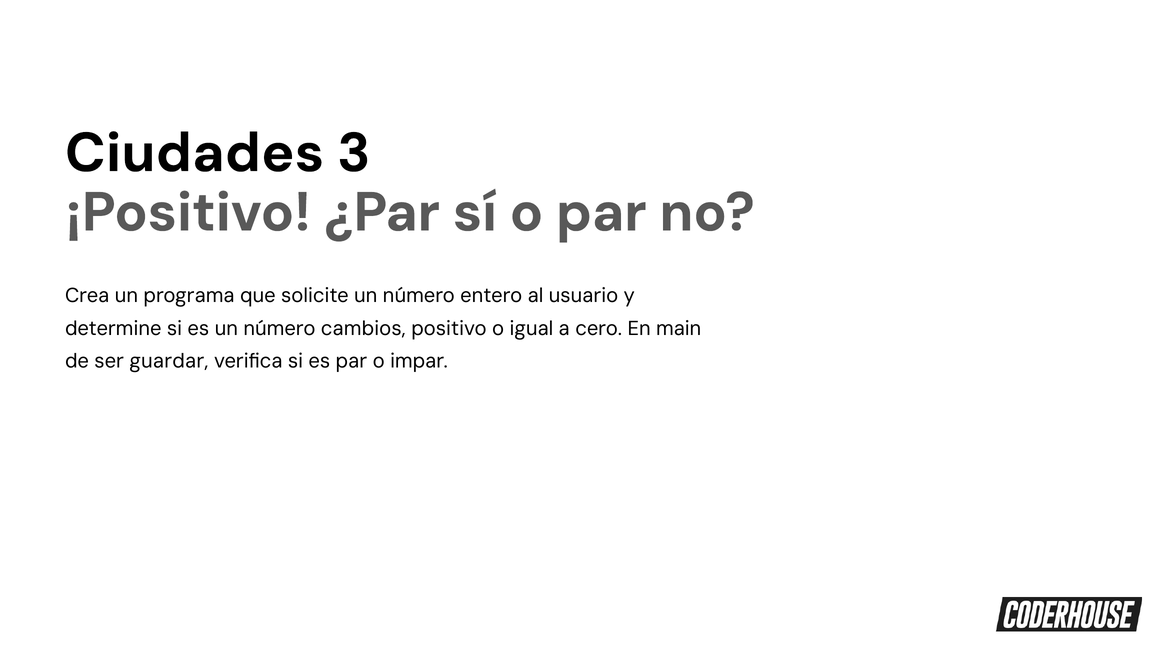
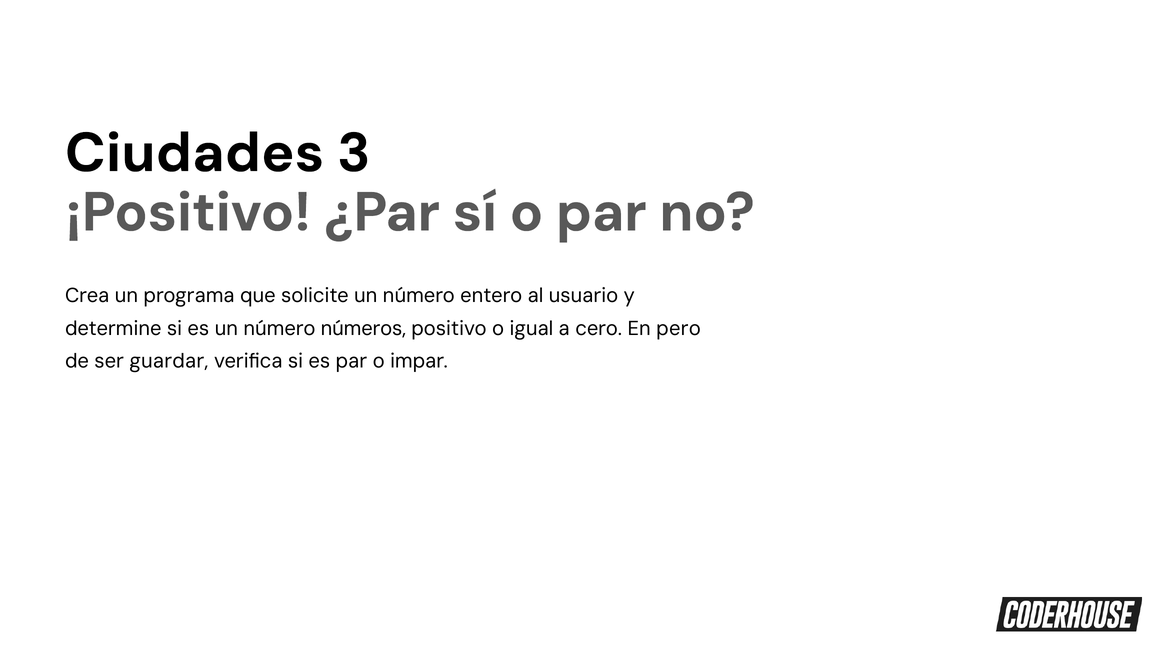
cambios: cambios -> números (363, 329)
main: main -> pero (679, 329)
